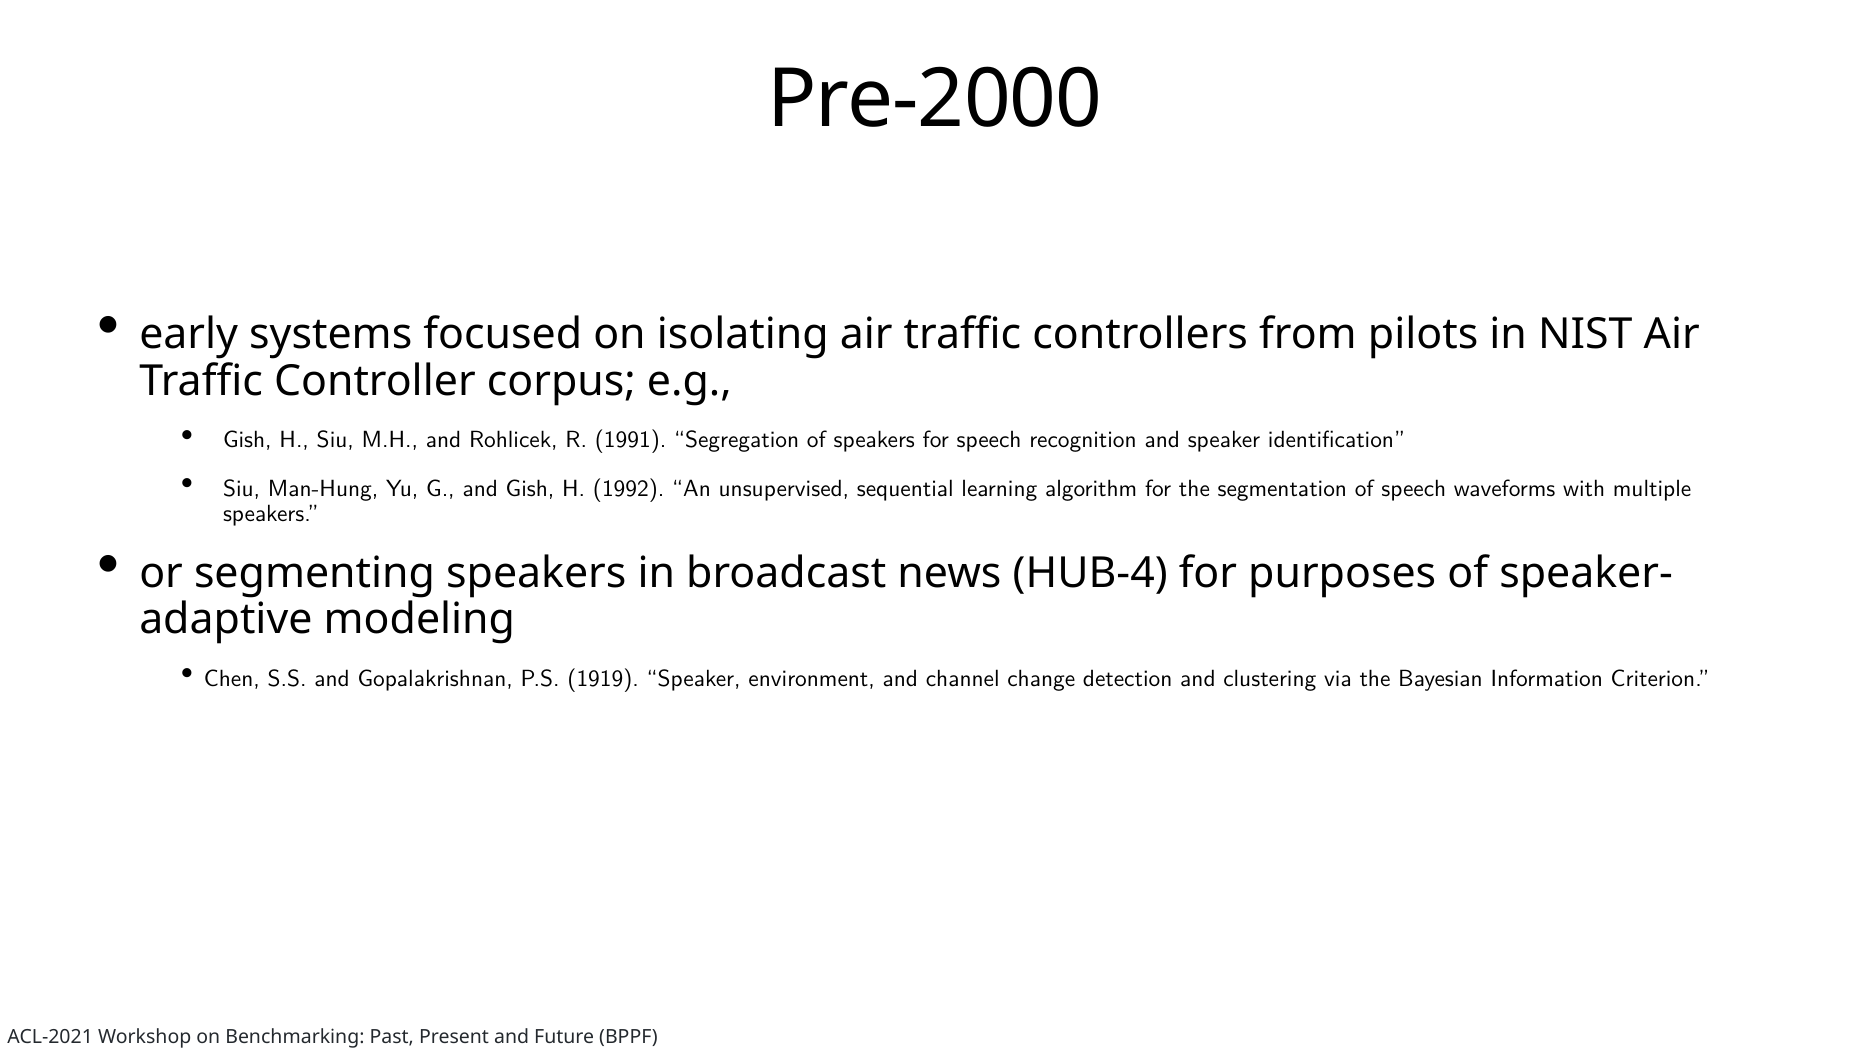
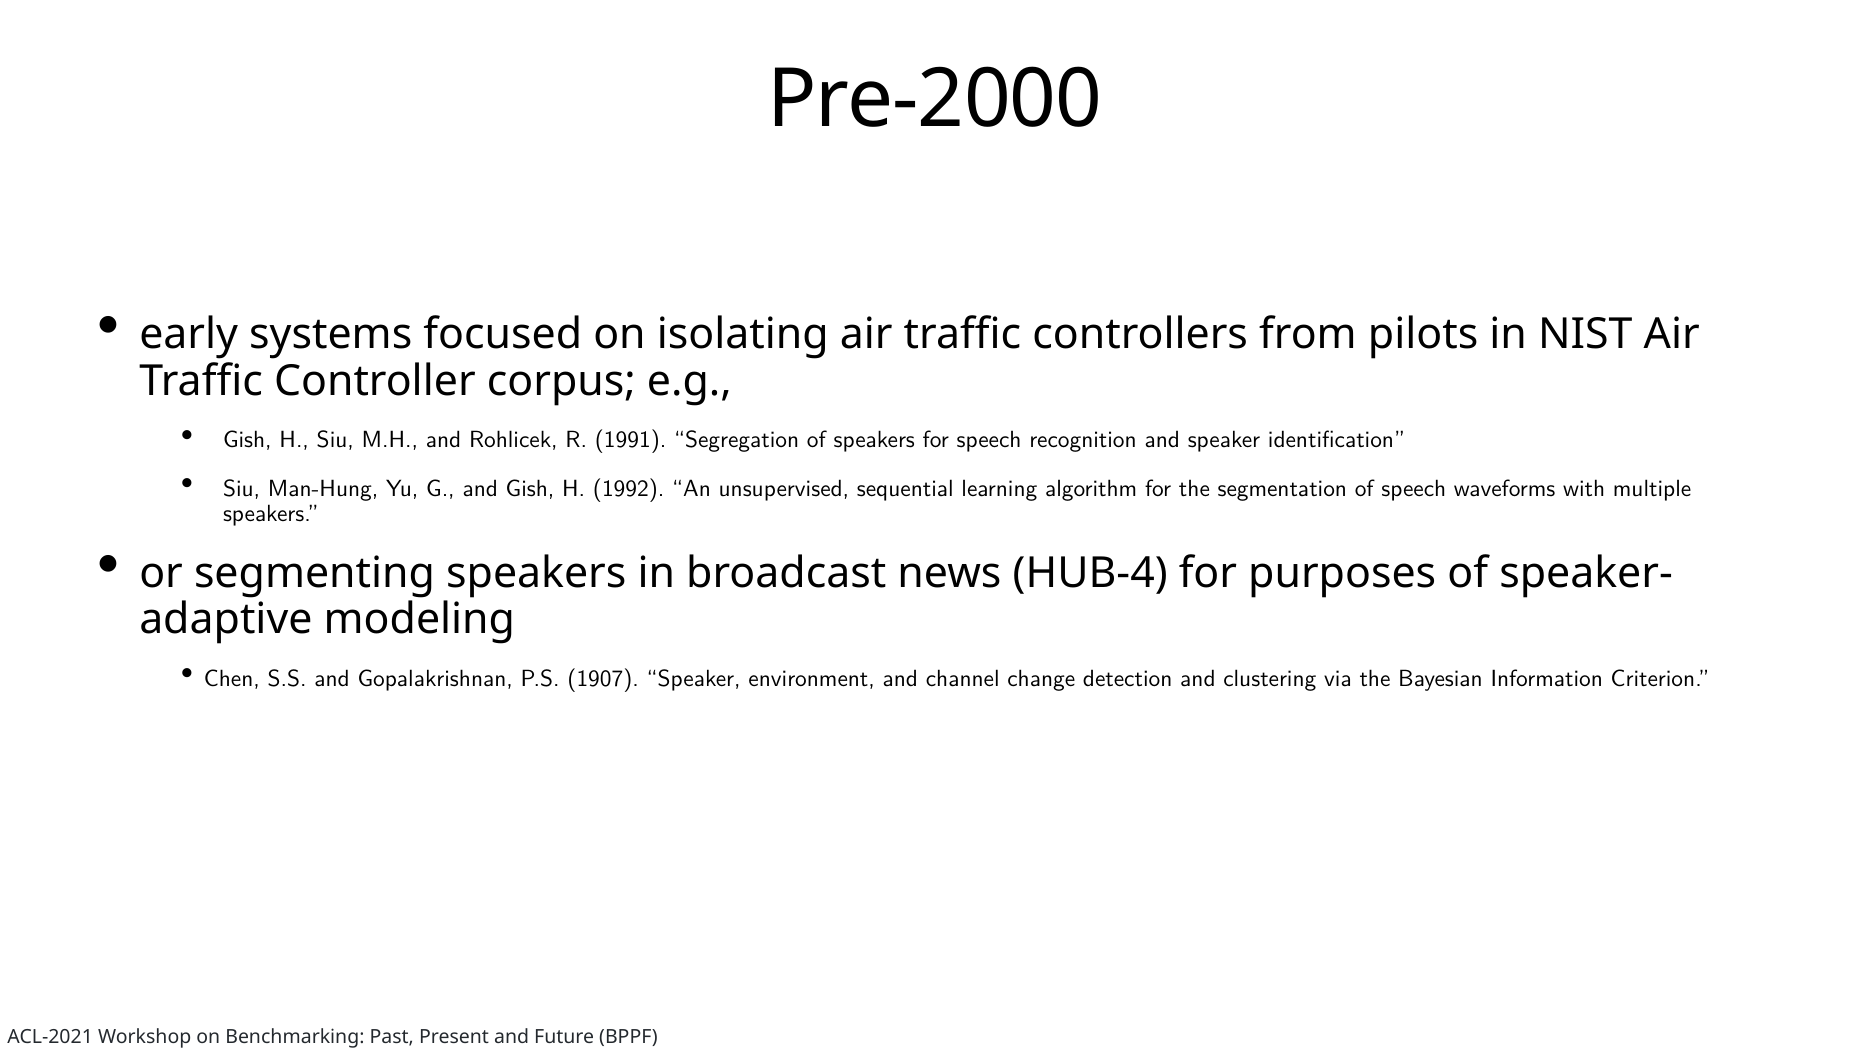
1919: 1919 -> 1907 (603, 678)
